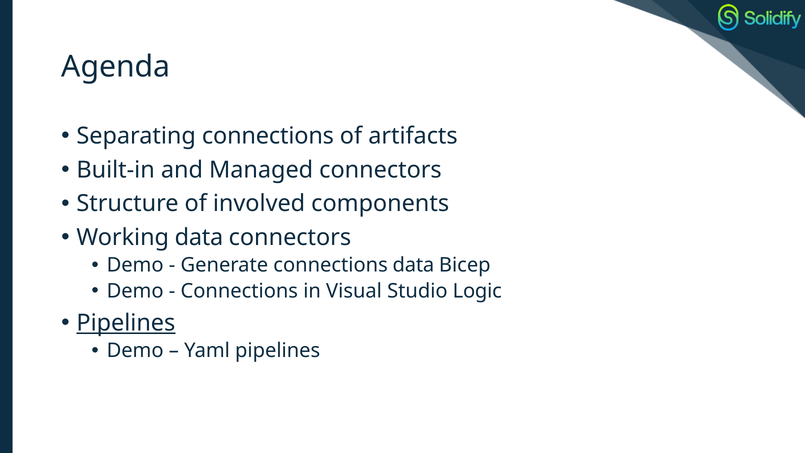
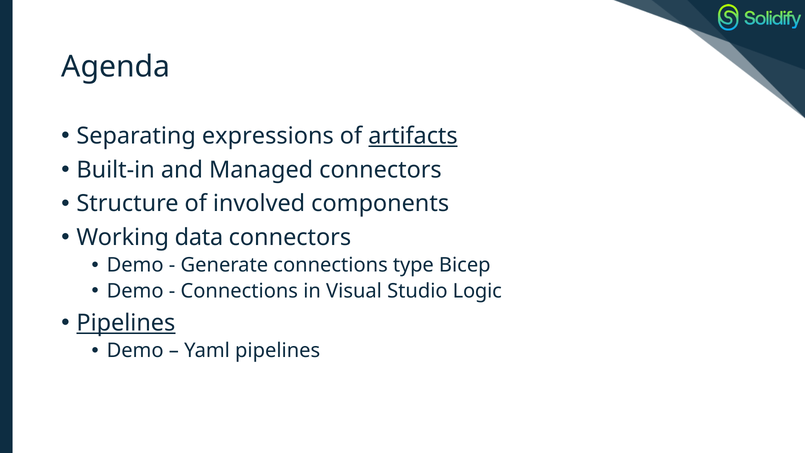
Separating connections: connections -> expressions (268, 136)
artifacts underline: none -> present (413, 136)
connections data: data -> type (413, 265)
